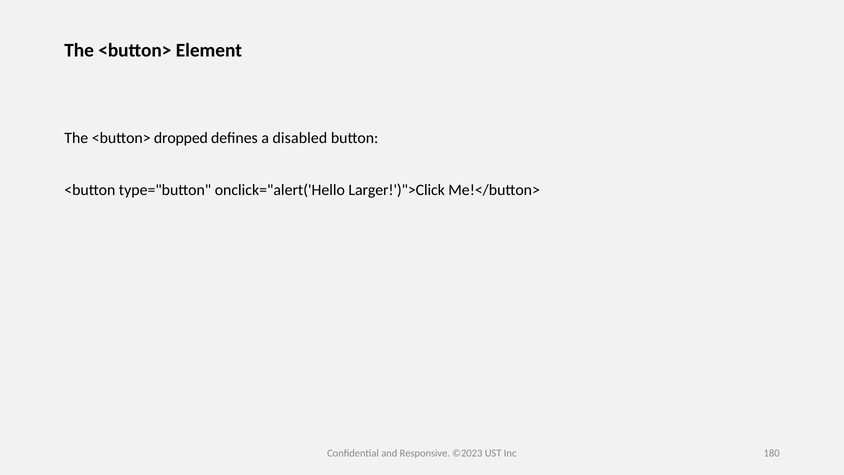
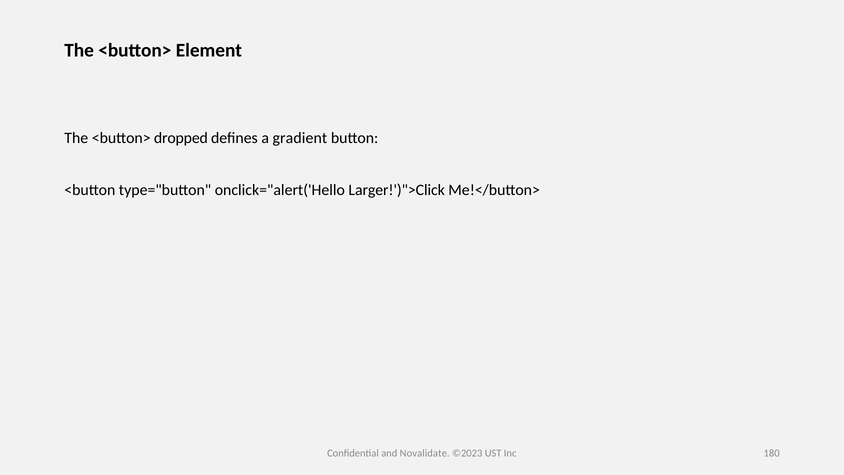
disabled: disabled -> gradient (300, 138)
Responsive: Responsive -> Novalidate (425, 453)
